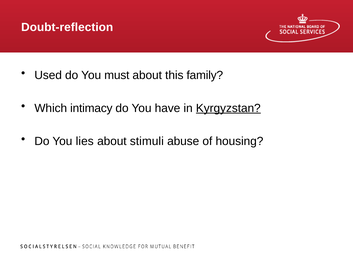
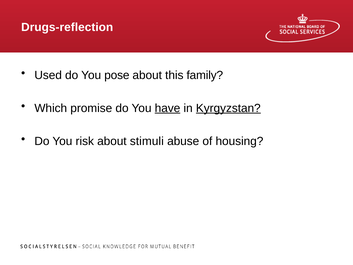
Doubt-reflection: Doubt-reflection -> Drugs-reflection (67, 27)
must: must -> pose (117, 75)
intimacy: intimacy -> promise (91, 108)
have underline: none -> present (167, 108)
lies: lies -> risk (85, 141)
